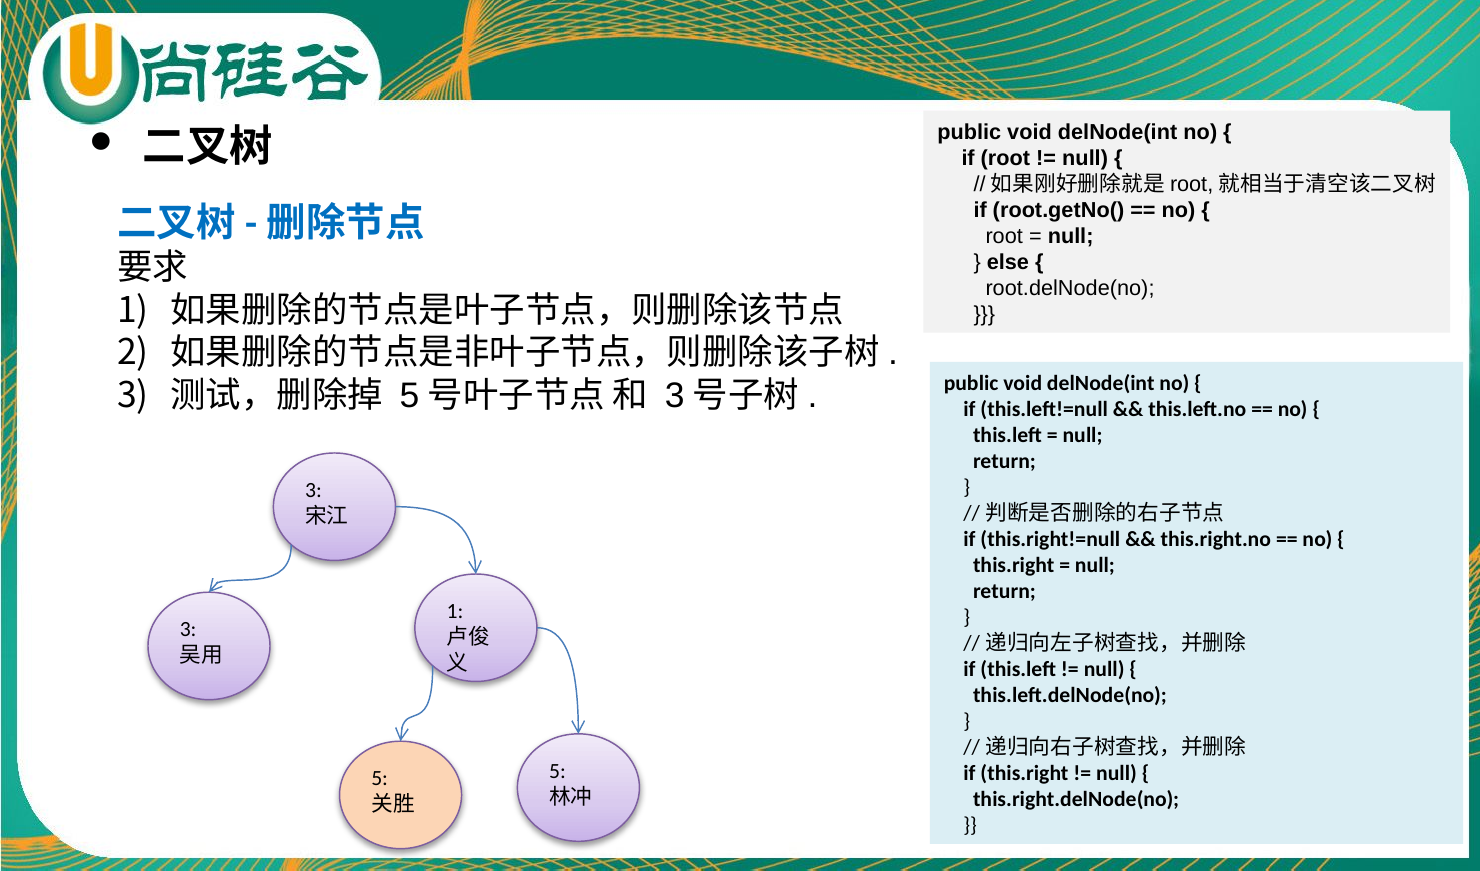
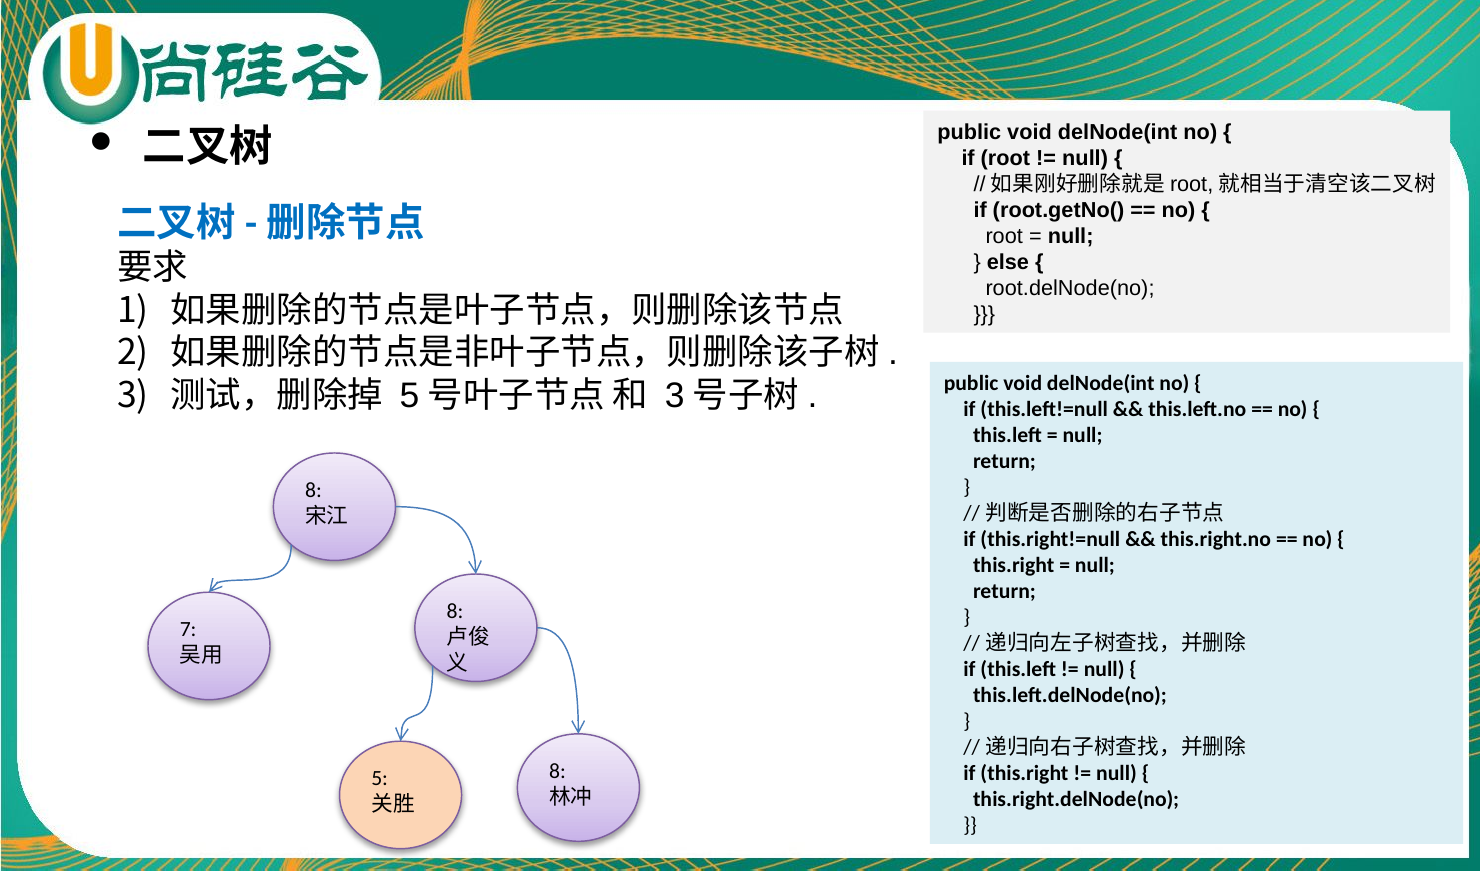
3: 3 -> 8 (314, 490)
1: 1 -> 8 (455, 611)
3: 3 -> 7 (188, 630)
5: 5 -> 8 (558, 771)
